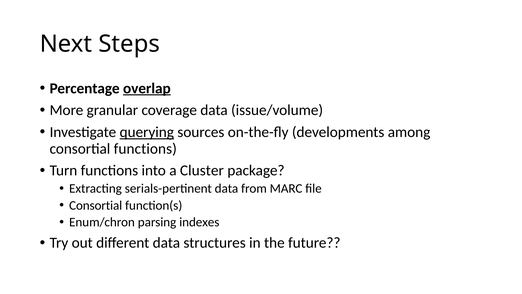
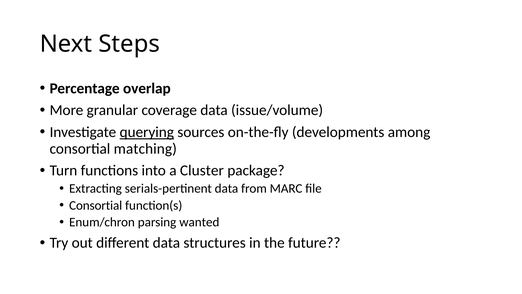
overlap underline: present -> none (147, 88)
consortial functions: functions -> matching (145, 148)
indexes: indexes -> wanted (199, 222)
